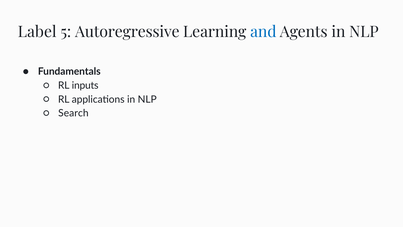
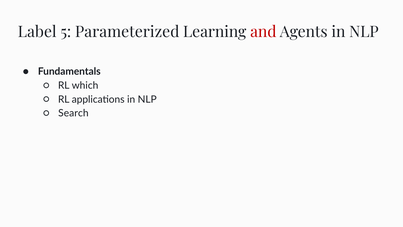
Autoregressive: Autoregressive -> Parameterized (127, 32)
and colour: blue -> red (263, 32)
inputs: inputs -> which (85, 85)
